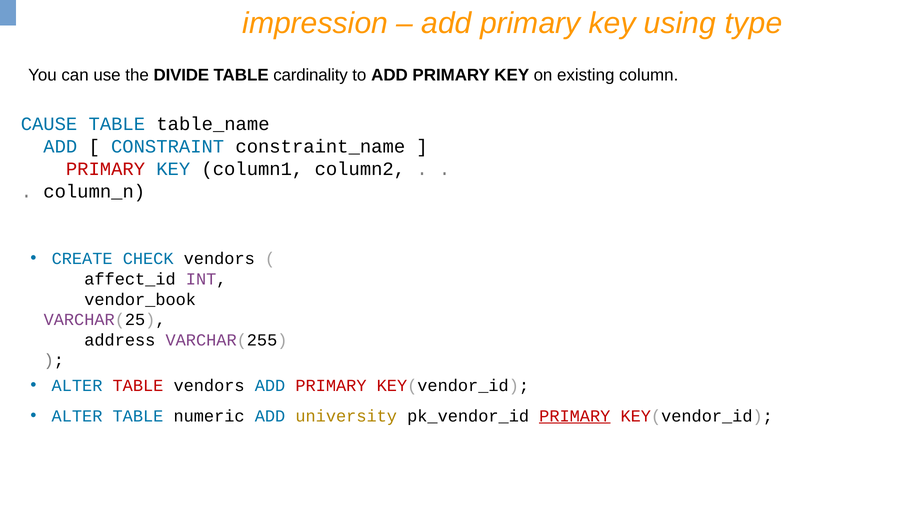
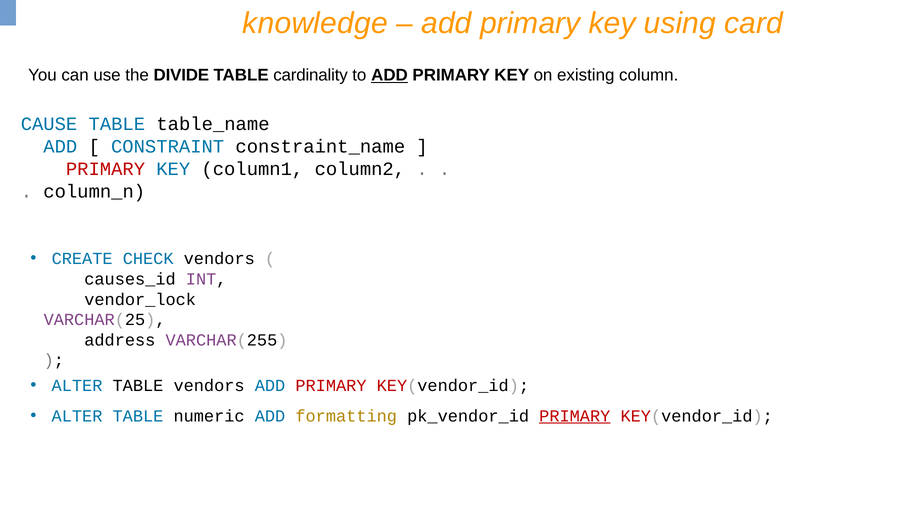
impression: impression -> knowledge (315, 24)
type: type -> card (754, 24)
ADD underline: none -> present (390, 75)
affect_id: affect_id -> causes_id (130, 279)
vendor_book: vendor_book -> vendor_lock (140, 299)
TABLE colour: red -> black (138, 385)
university: university -> formatting (346, 416)
